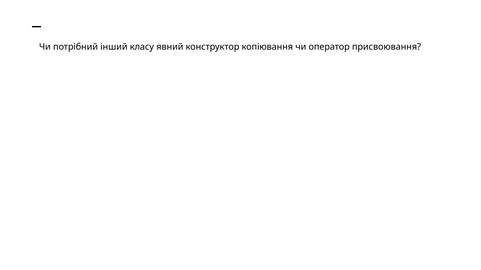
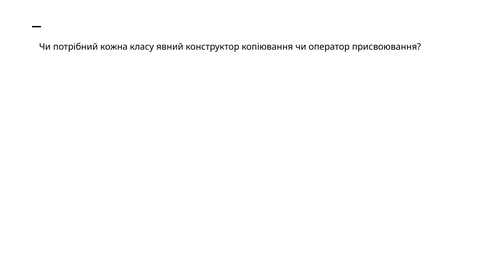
інший: інший -> кожна (114, 47)
